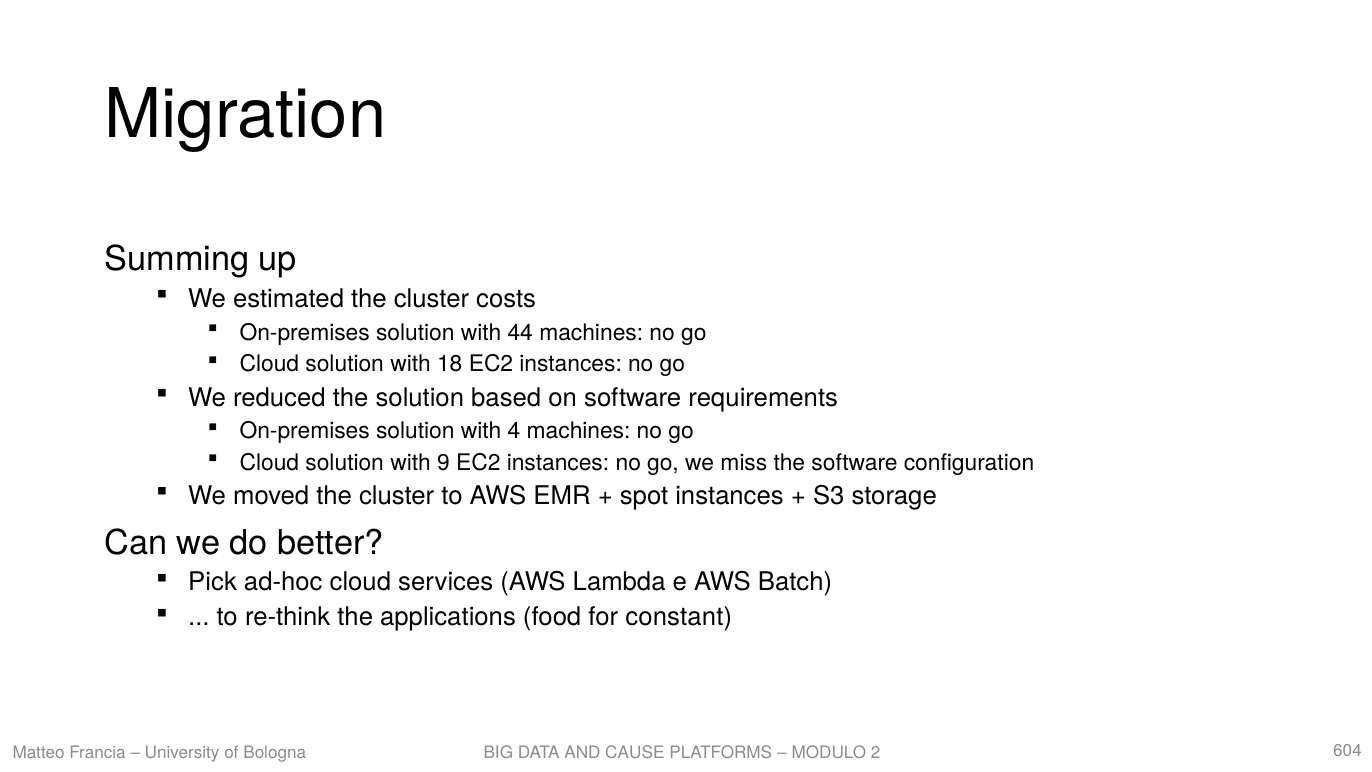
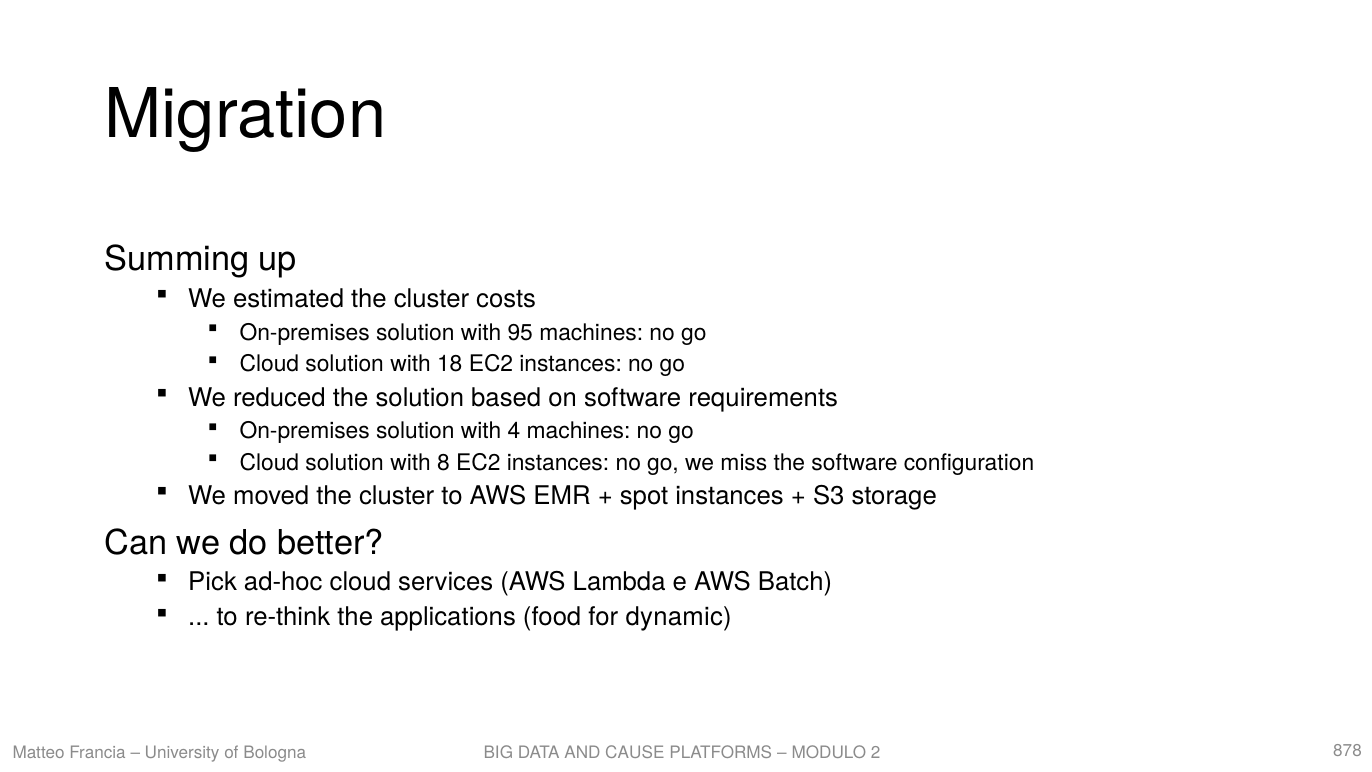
44: 44 -> 95 (520, 332)
9: 9 -> 8 (443, 463)
constant: constant -> dynamic (679, 617)
604: 604 -> 878 (1348, 750)
